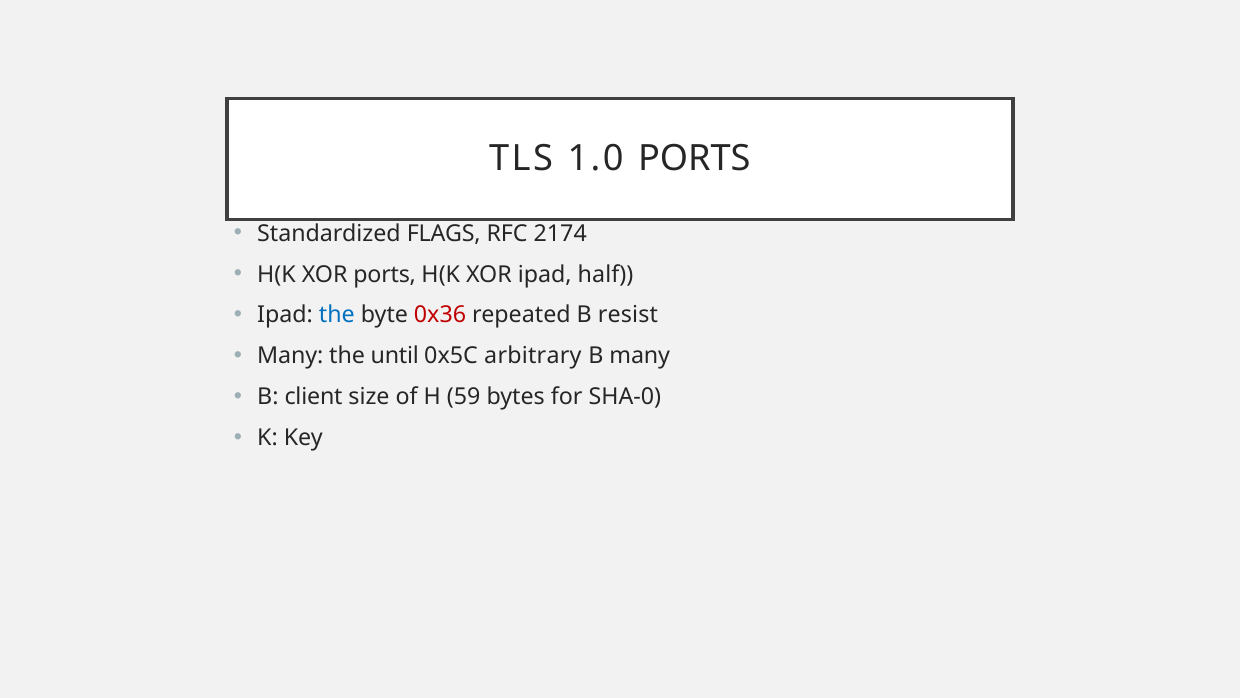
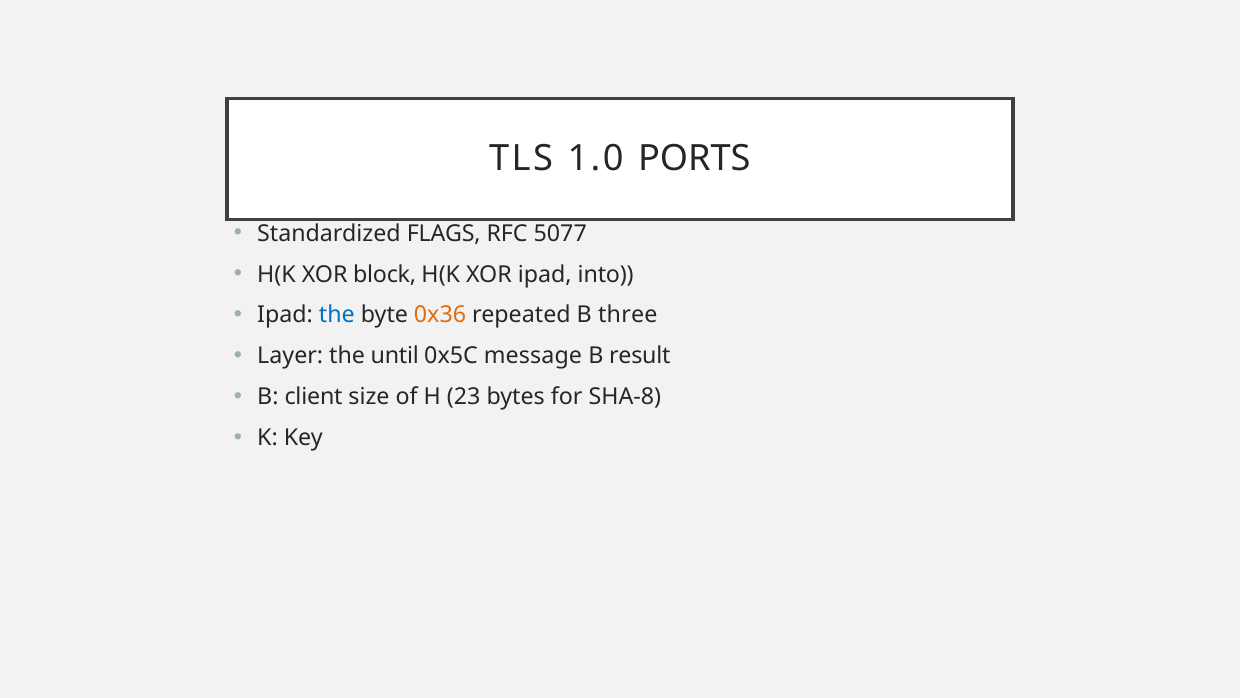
2174: 2174 -> 5077 (560, 233)
XOR ports: ports -> block (385, 274)
half: half -> into (606, 274)
0x36 colour: red -> orange (440, 315)
resist: resist -> three (628, 315)
Many: Many -> Layer (290, 356)
arbitrary: arbitrary -> message (533, 356)
B many: many -> result (640, 356)
59: 59 -> 23 (464, 397)
SHA-0: SHA-0 -> SHA-8 (625, 397)
